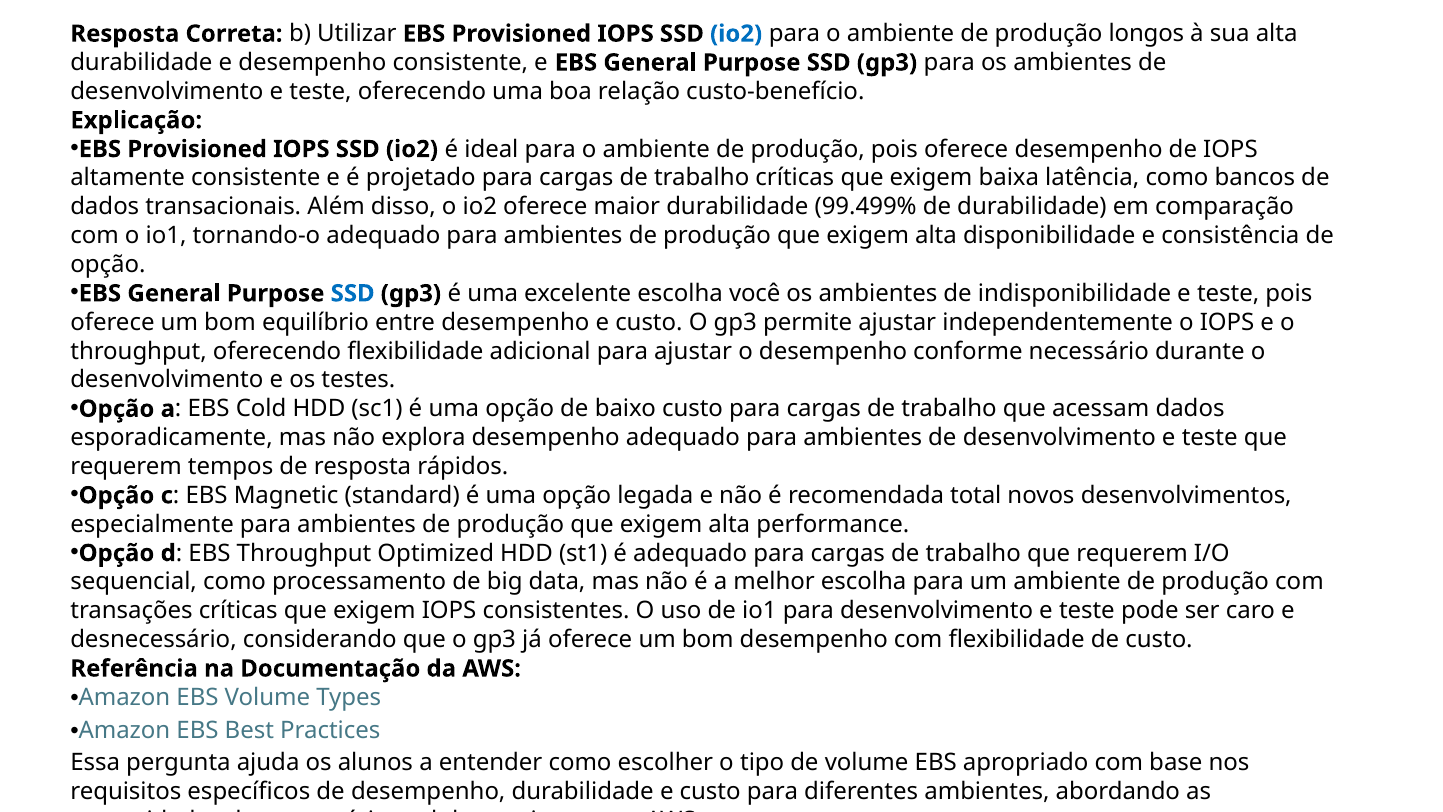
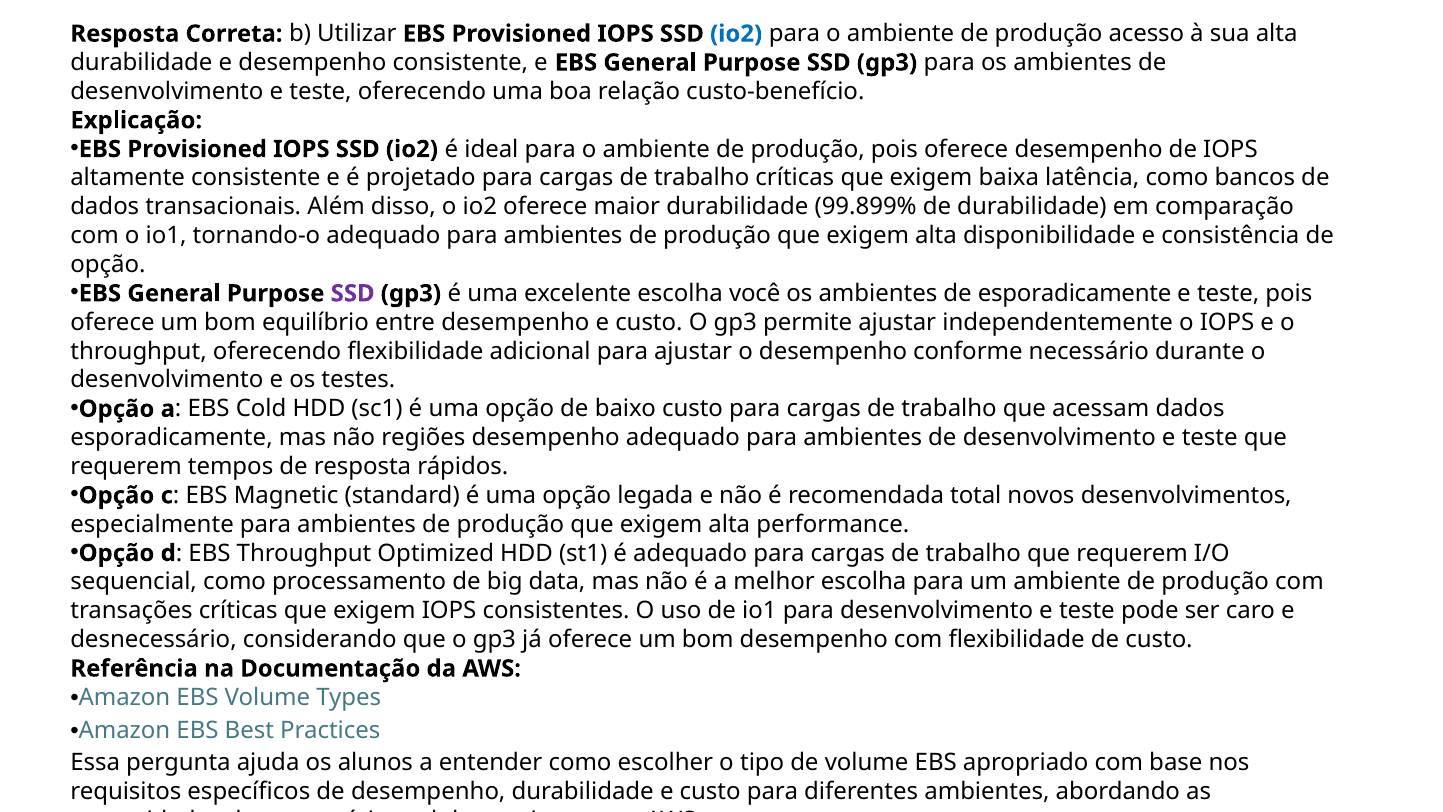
longos: longos -> acesso (1146, 34)
99.499%: 99.499% -> 99.899% (866, 207)
SSD colour: blue -> purple (353, 293)
de indisponibilidade: indisponibilidade -> esporadicamente (1075, 293)
explora: explora -> regiões (423, 438)
